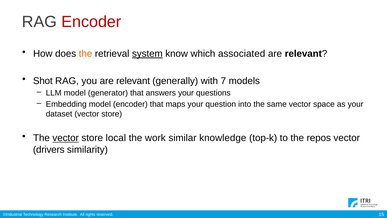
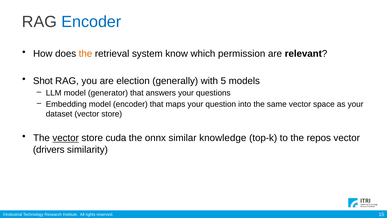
Encoder colour: red -> blue (91, 22)
system underline: present -> none (147, 54)
associated: associated -> permission (242, 54)
you are relevant: relevant -> election (133, 81)
7: 7 -> 5 (223, 81)
local: local -> cuda (116, 138)
work: work -> onnx (155, 138)
